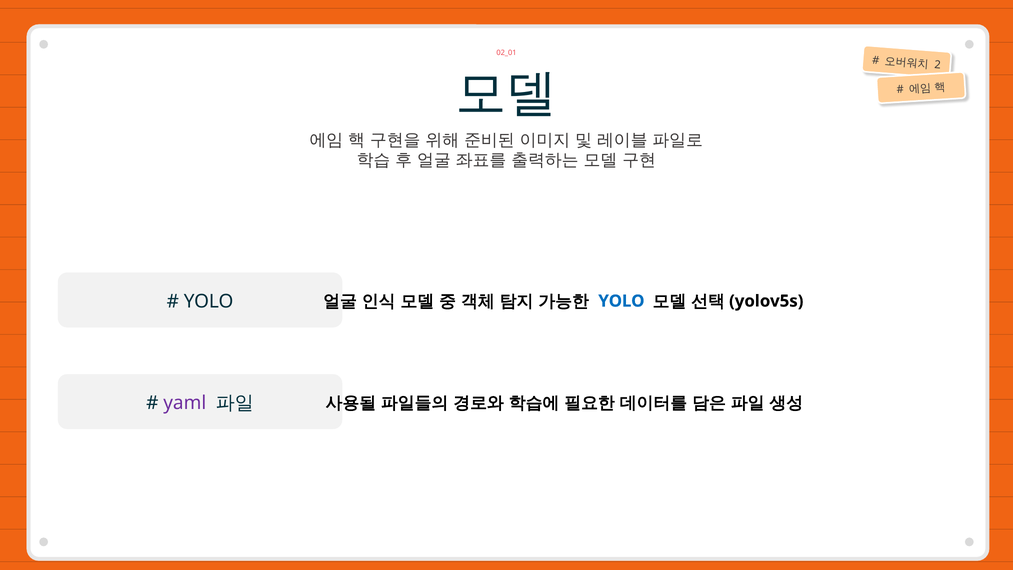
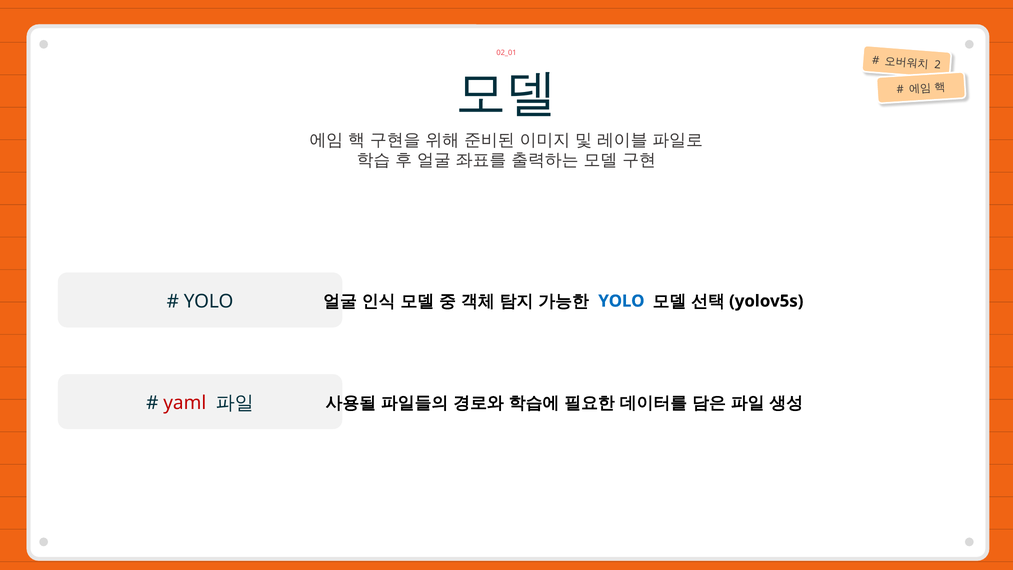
yaml colour: purple -> red (185, 403)
